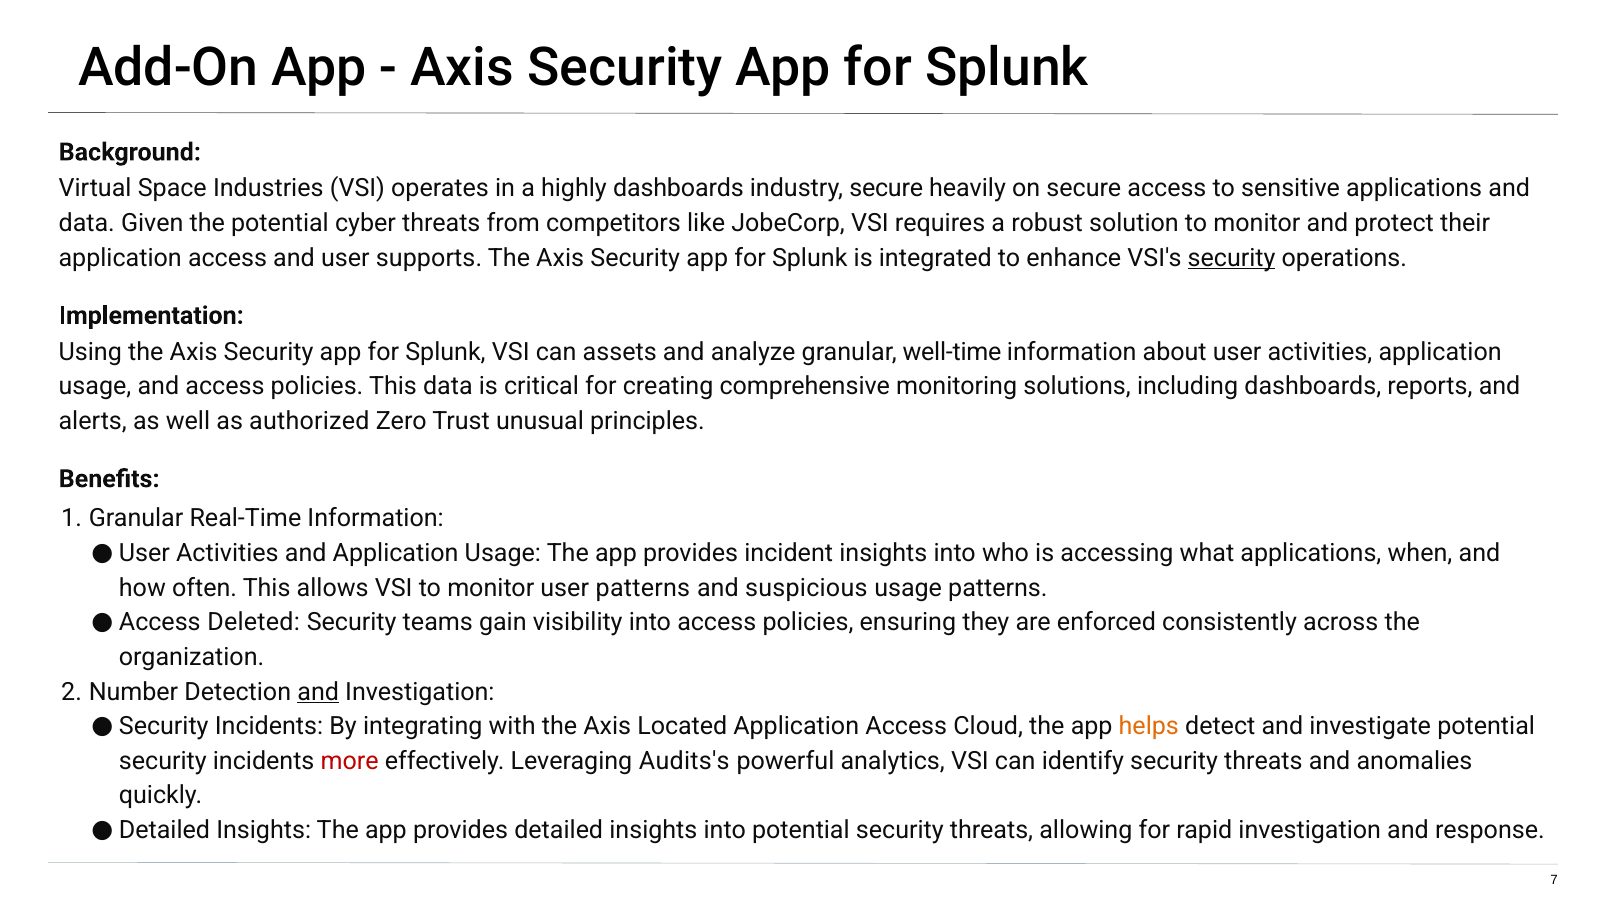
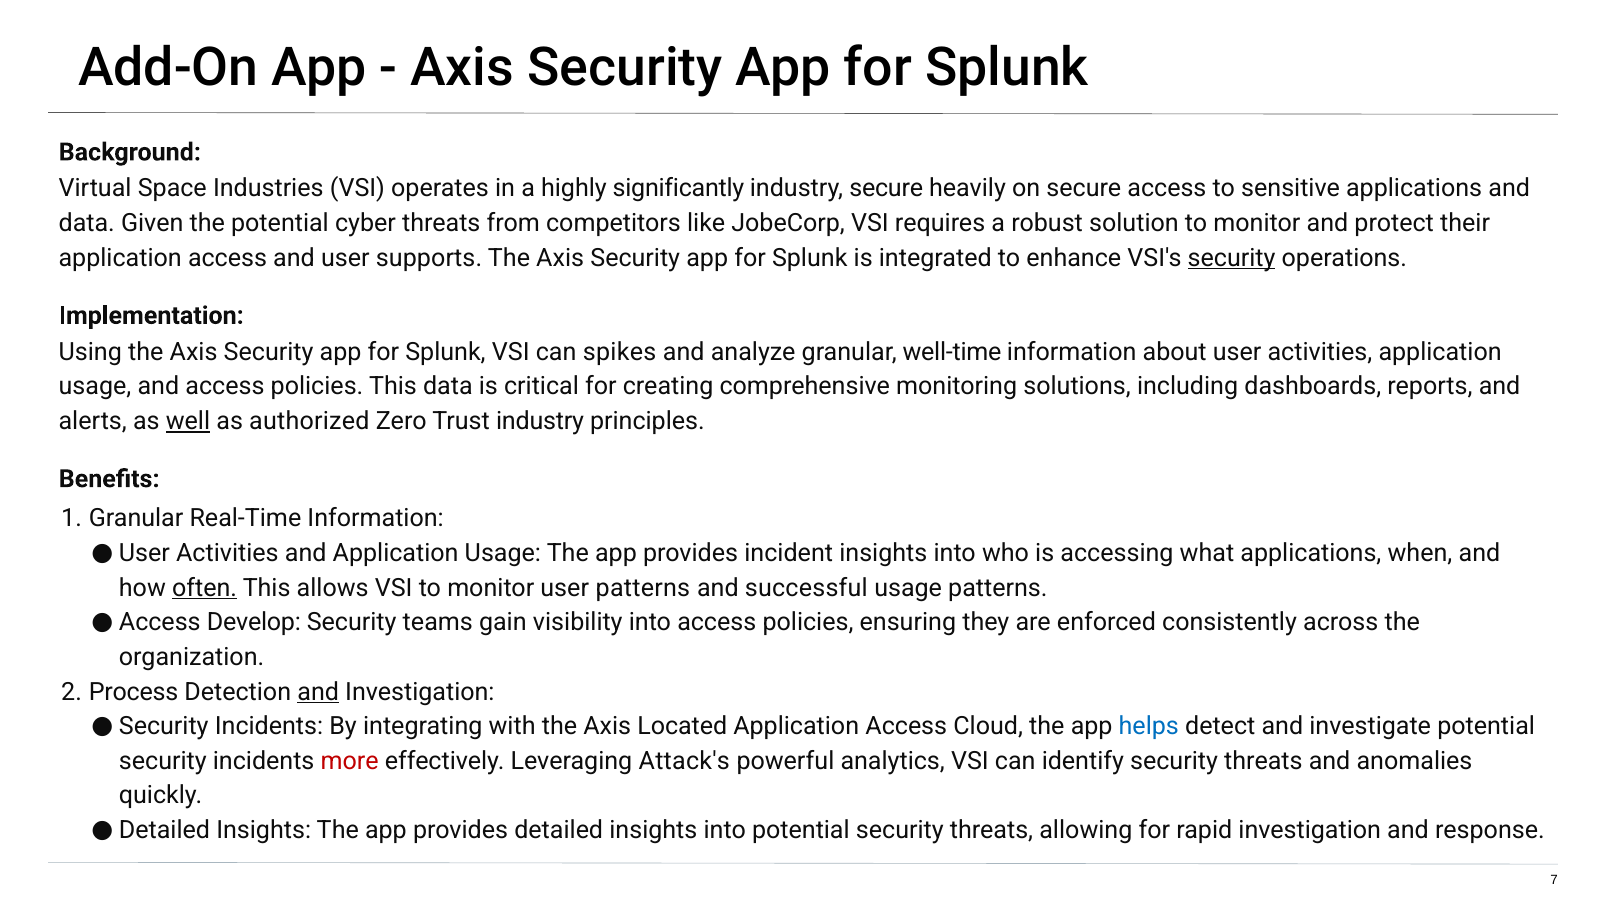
highly dashboards: dashboards -> significantly (678, 188)
assets: assets -> spikes (620, 352)
well underline: none -> present (188, 421)
Trust unusual: unusual -> industry (540, 421)
often underline: none -> present (205, 588)
suspicious: suspicious -> successful (806, 588)
Deleted: Deleted -> Develop (254, 622)
Number: Number -> Process (134, 691)
helps colour: orange -> blue (1149, 726)
Audits's: Audits's -> Attack's (684, 761)
